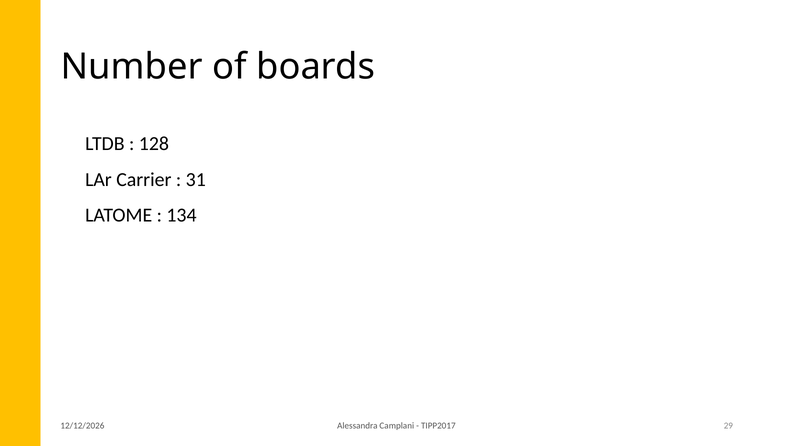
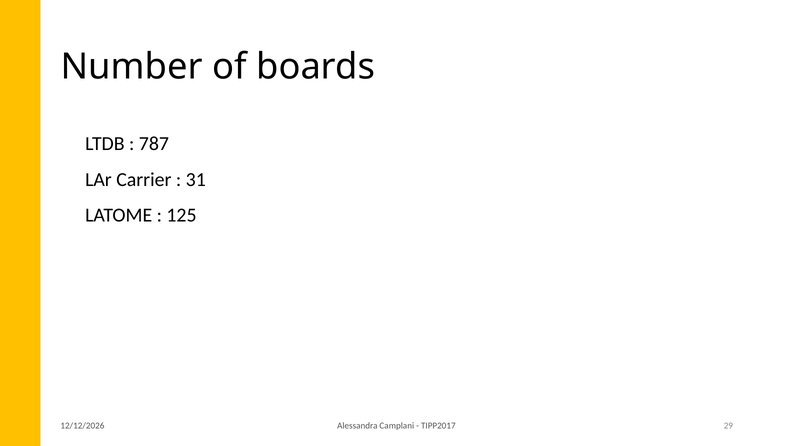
128: 128 -> 787 (154, 144)
134: 134 -> 125 (181, 215)
